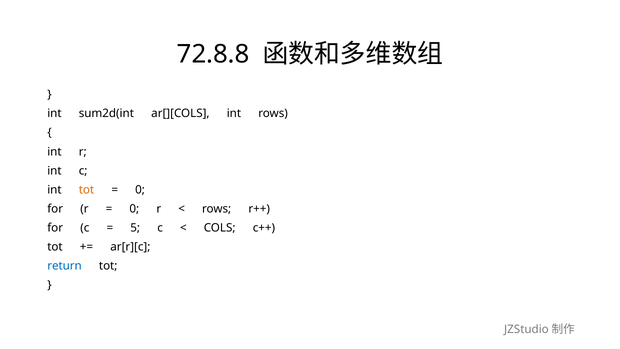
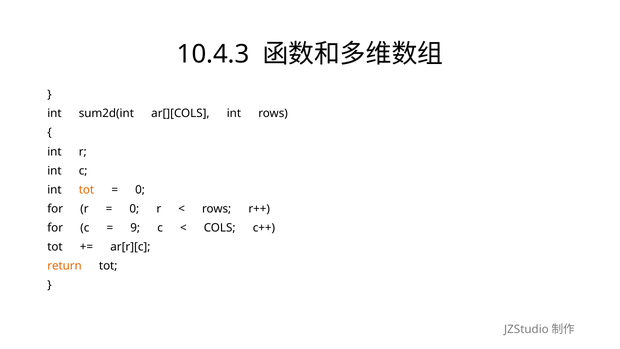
72.8.8: 72.8.8 -> 10.4.3 (213, 54)
5: 5 -> 9 (135, 228)
return colour: blue -> orange (65, 266)
